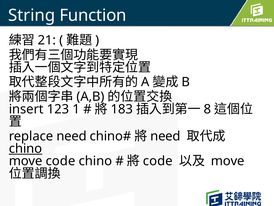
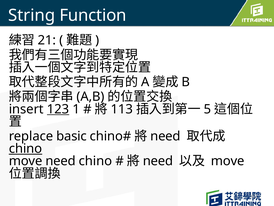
123 underline: none -> present (58, 109)
183: 183 -> 113 (122, 109)
8: 8 -> 5 (207, 109)
replace need: need -> basic (72, 136)
move code: code -> need (61, 161)
code: code -> need (158, 161)
